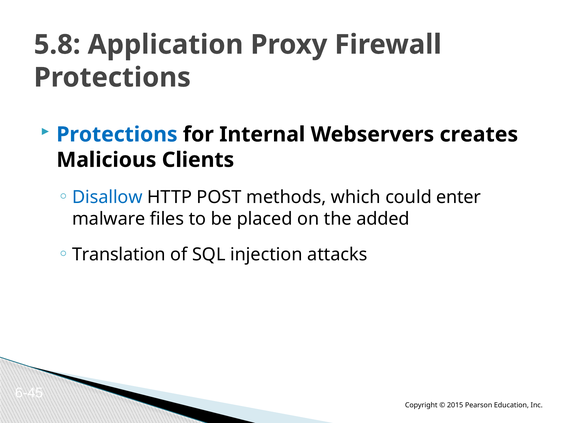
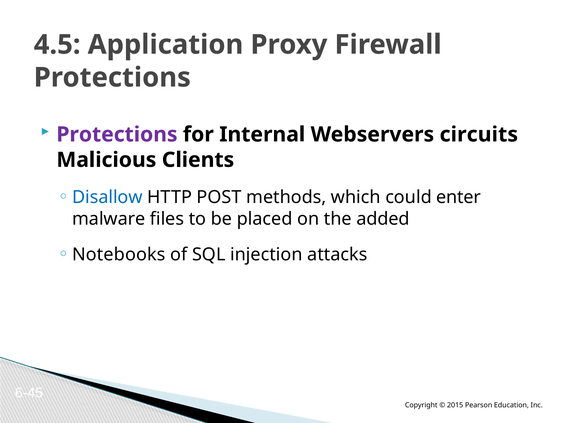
5.8: 5.8 -> 4.5 (57, 45)
Protections colour: blue -> purple (117, 135)
creates: creates -> circuits (479, 135)
Translation: Translation -> Notebooks (119, 255)
